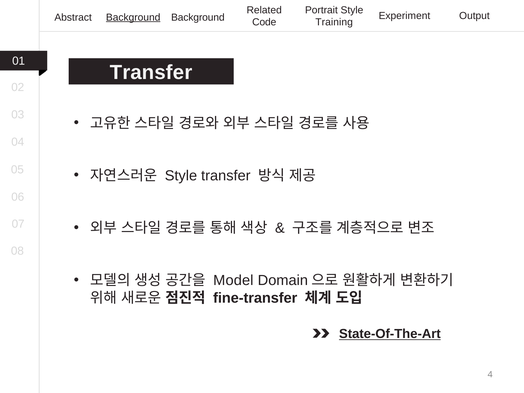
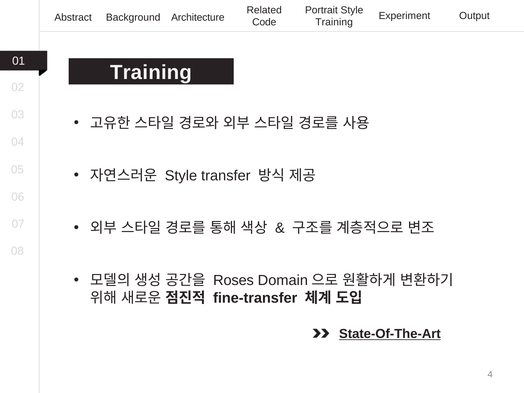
Background underline: present -> none (133, 17)
Background: Background -> Architecture (198, 17)
Transfer: Transfer -> Training (151, 73)
Model: Model -> Roses (234, 280)
